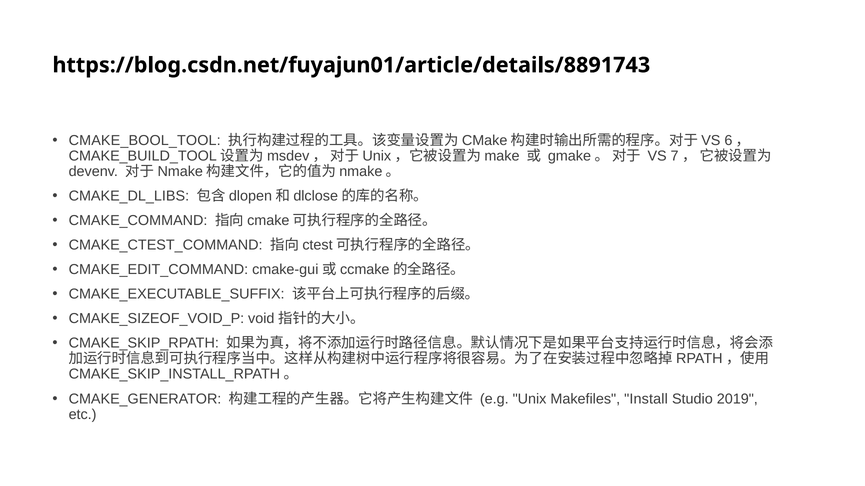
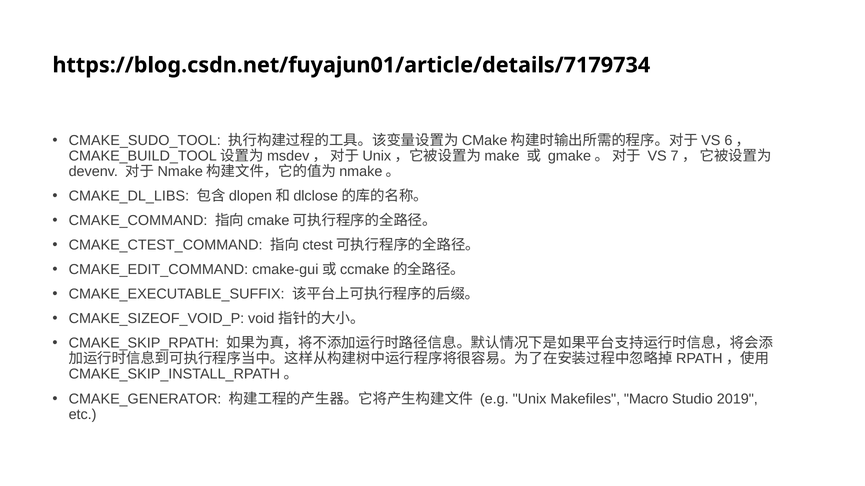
https://blog.csdn.net/fuyajun01/article/details/8891743: https://blog.csdn.net/fuyajun01/article/details/8891743 -> https://blog.csdn.net/fuyajun01/article/details/7179734 (351, 65)
CMAKE_BOOL_TOOL: CMAKE_BOOL_TOOL -> CMAKE_SUDO_TOOL (145, 140)
Install: Install -> Macro (646, 399)
